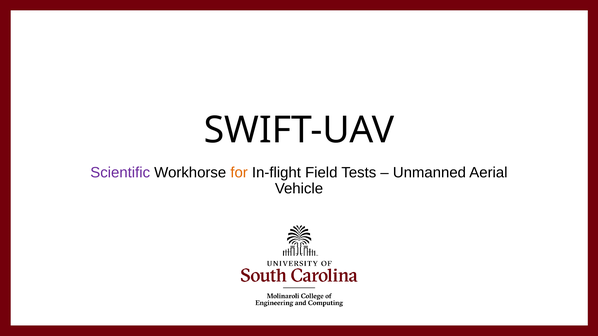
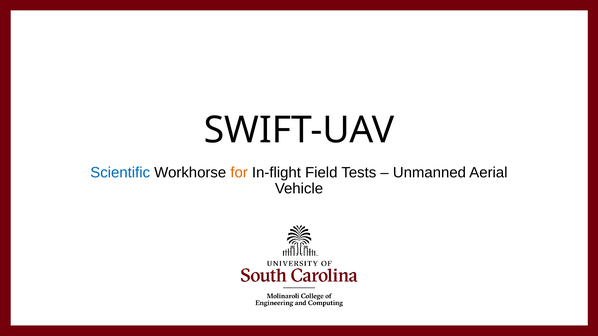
Scientific colour: purple -> blue (120, 173)
